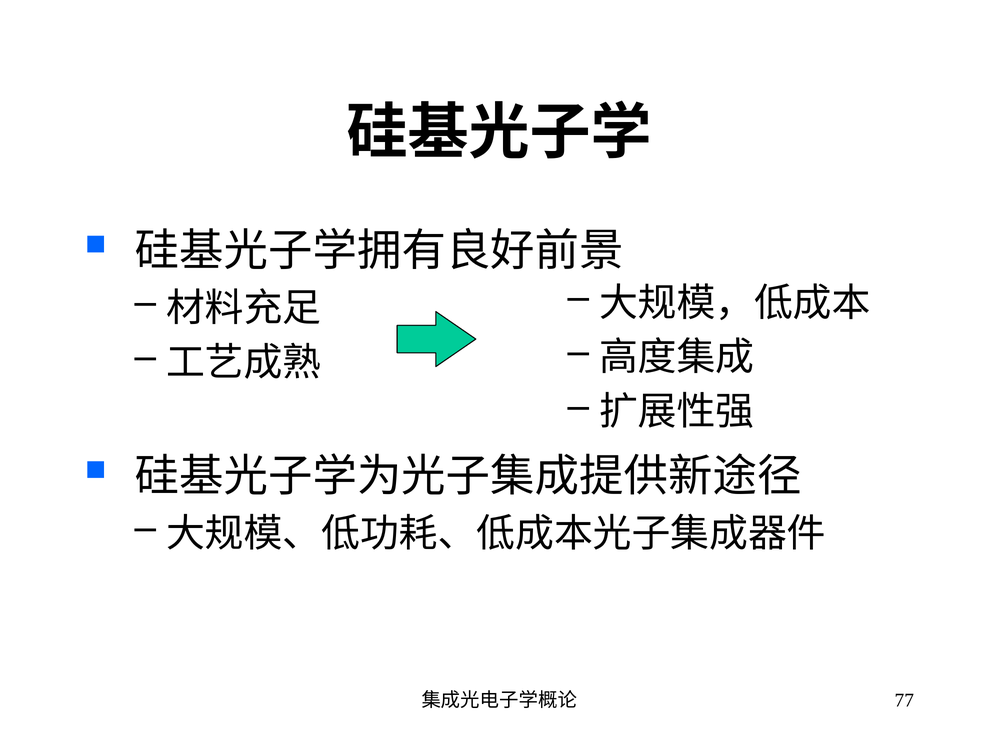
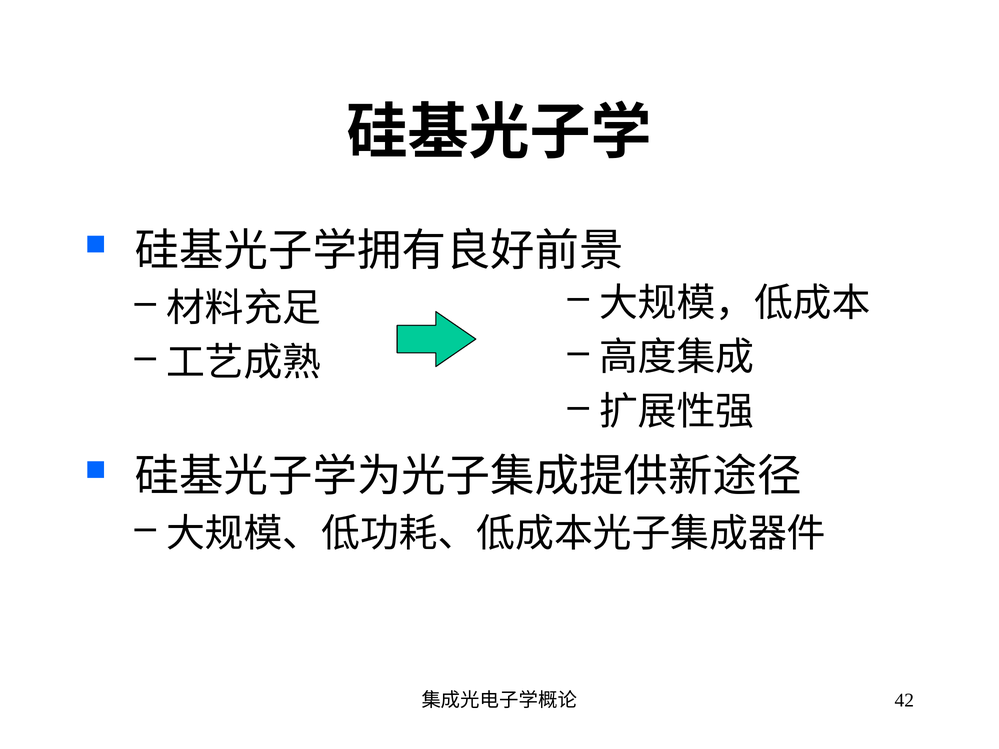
77: 77 -> 42 (904, 701)
